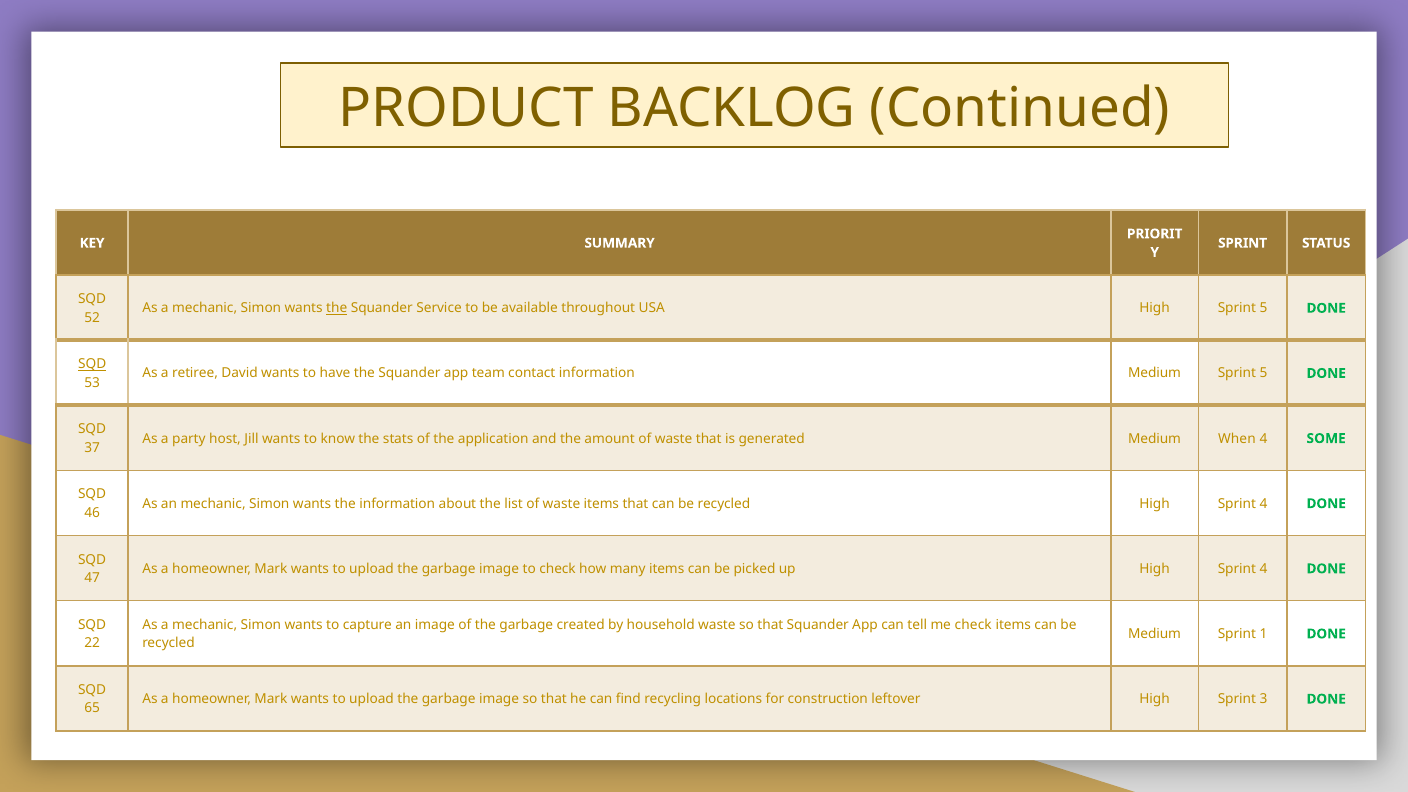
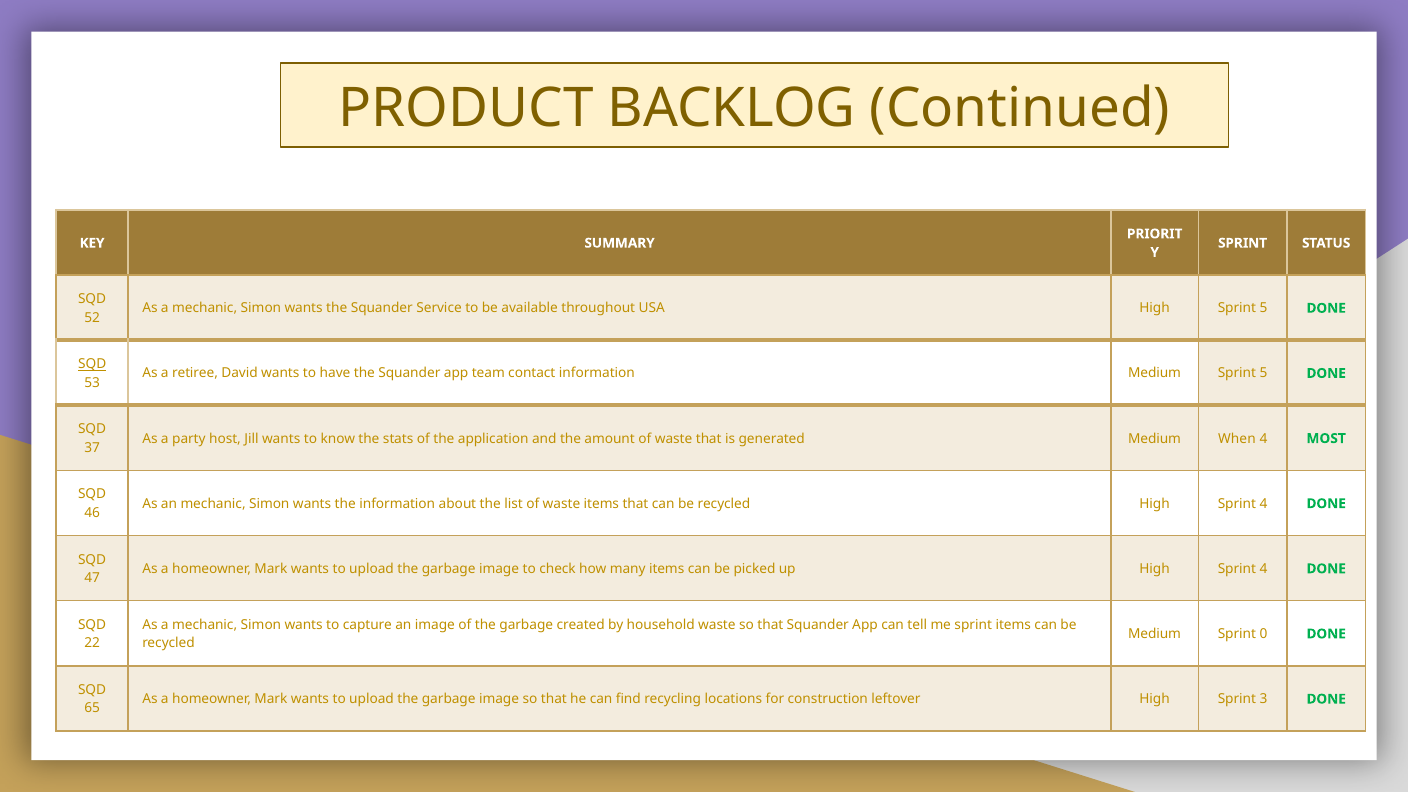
the underline: present -> none (337, 308)
SOME: SOME -> MOST (1326, 439)
me check: check -> sprint (973, 625)
1: 1 -> 0 (1264, 634)
